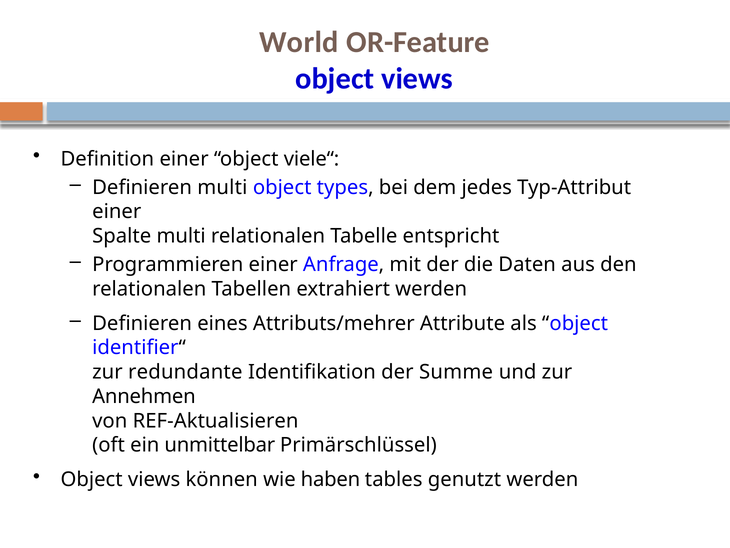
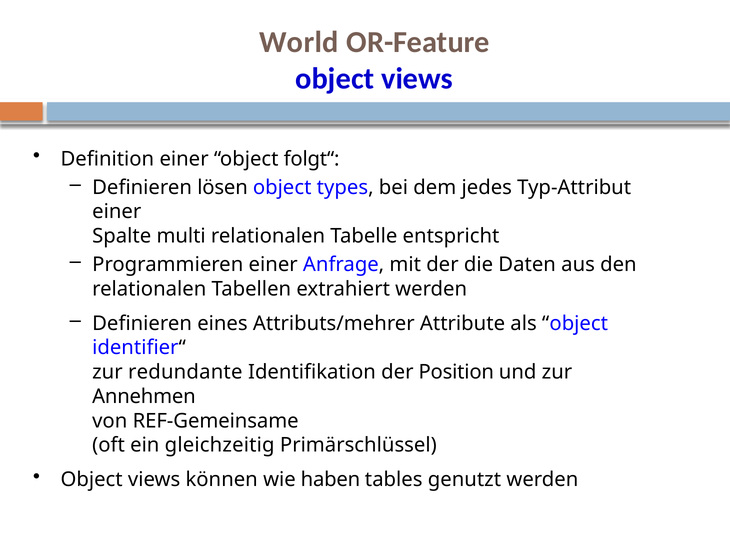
viele“: viele“ -> folgt“ (312, 159)
Definieren multi: multi -> lösen (223, 187)
Summe: Summe -> Position (456, 372)
REF-Aktualisieren: REF-Aktualisieren -> REF-Gemeinsame (216, 420)
unmittelbar: unmittelbar -> gleichzeitig (220, 445)
